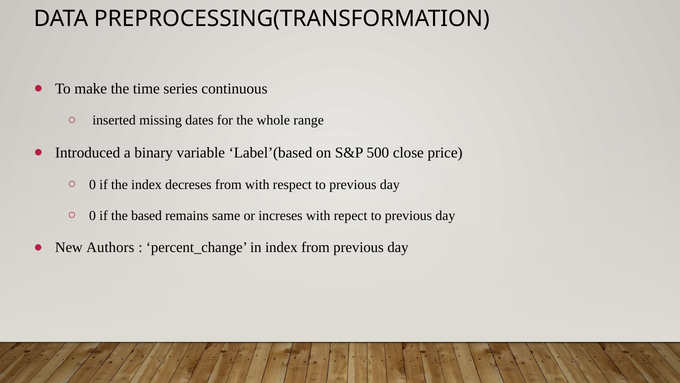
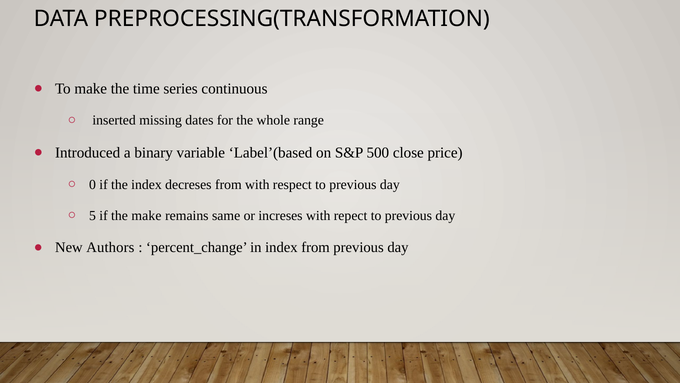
0: 0 -> 5 (92, 215)
the based: based -> make (146, 215)
